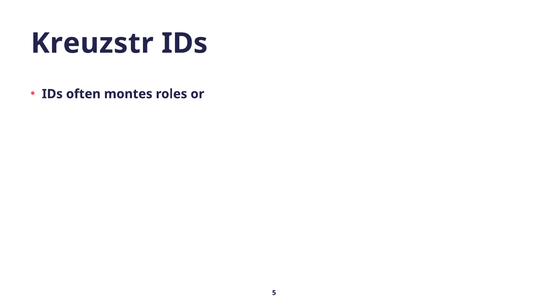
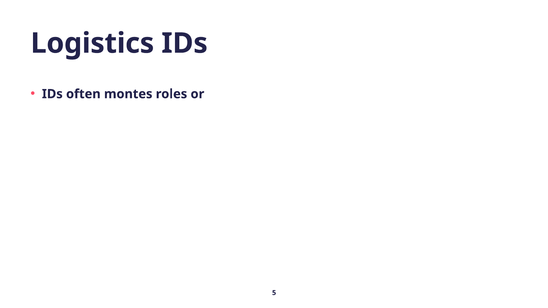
Kreuzstr: Kreuzstr -> Logistics (92, 43)
